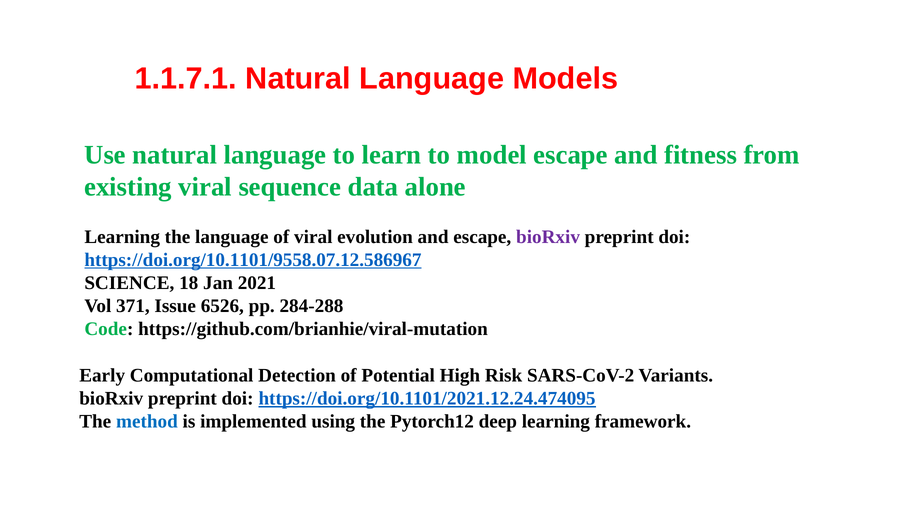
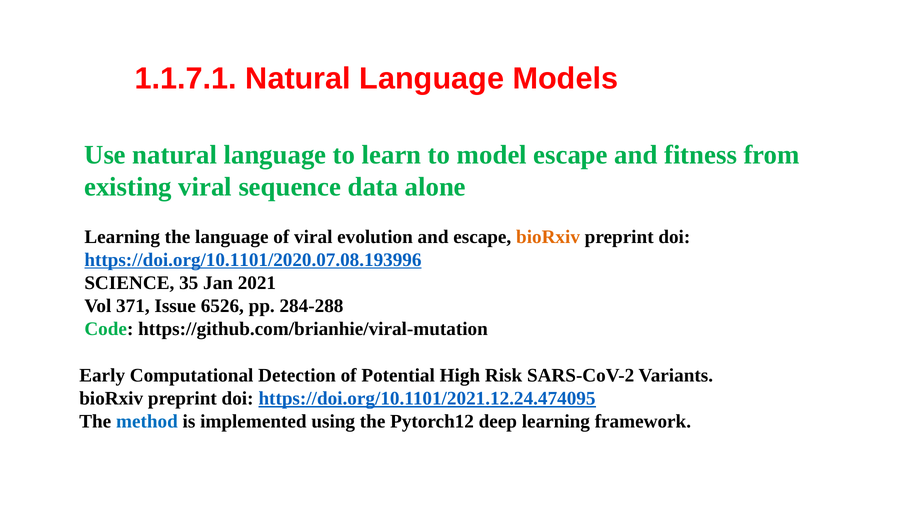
bioRxiv colour: purple -> orange (548, 237)
https://doi.org/10.1101/9558.07.12.586967: https://doi.org/10.1101/9558.07.12.586967 -> https://doi.org/10.1101/2020.07.08.193996 (253, 260)
18: 18 -> 35 (189, 283)
